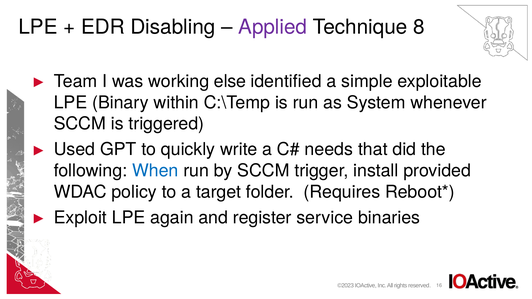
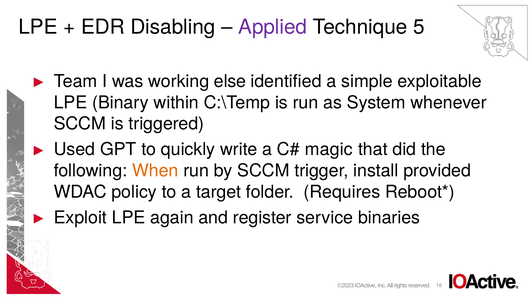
8: 8 -> 5 (419, 27)
needs: needs -> magic (329, 150)
When colour: blue -> orange (155, 171)
